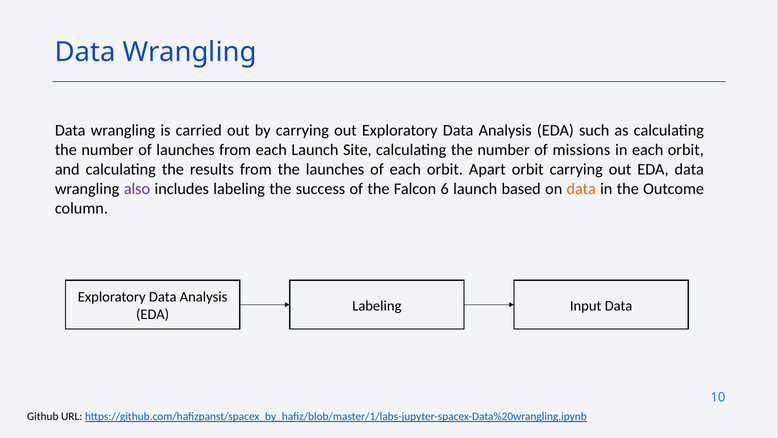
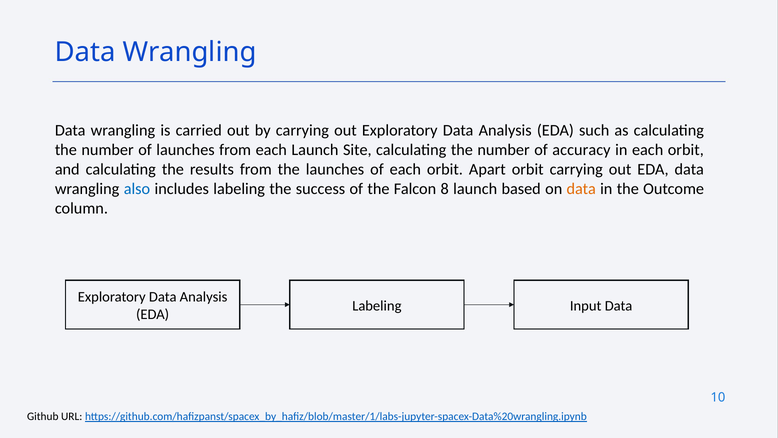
missions: missions -> accuracy (581, 150)
also colour: purple -> blue (137, 189)
6: 6 -> 8 (445, 189)
